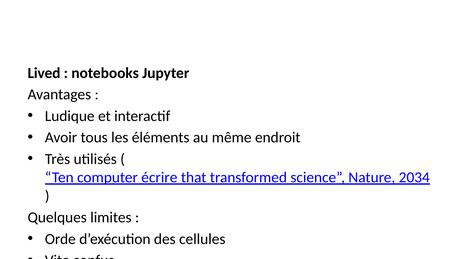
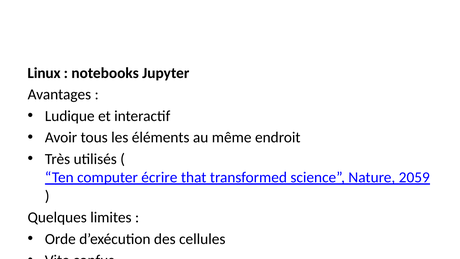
Lived: Lived -> Linux (44, 73)
2034: 2034 -> 2059 (414, 177)
